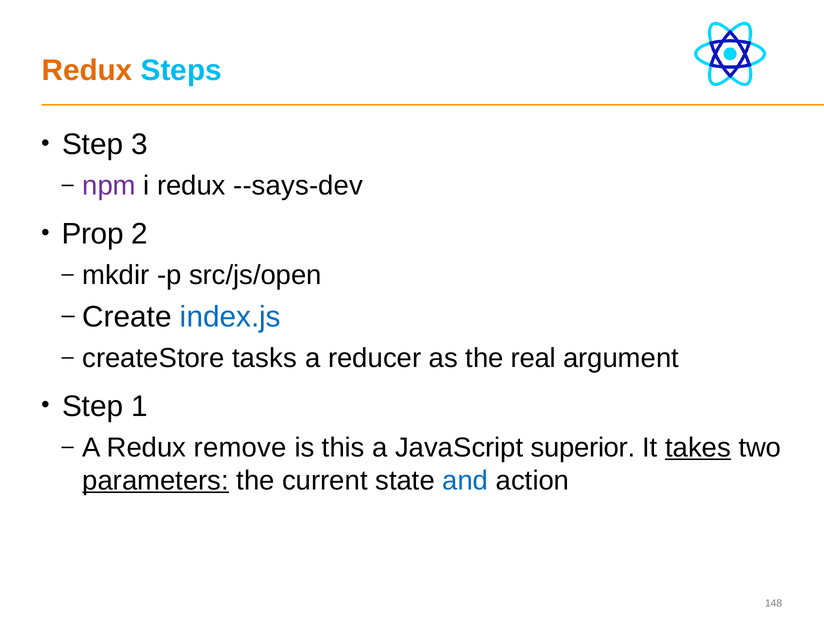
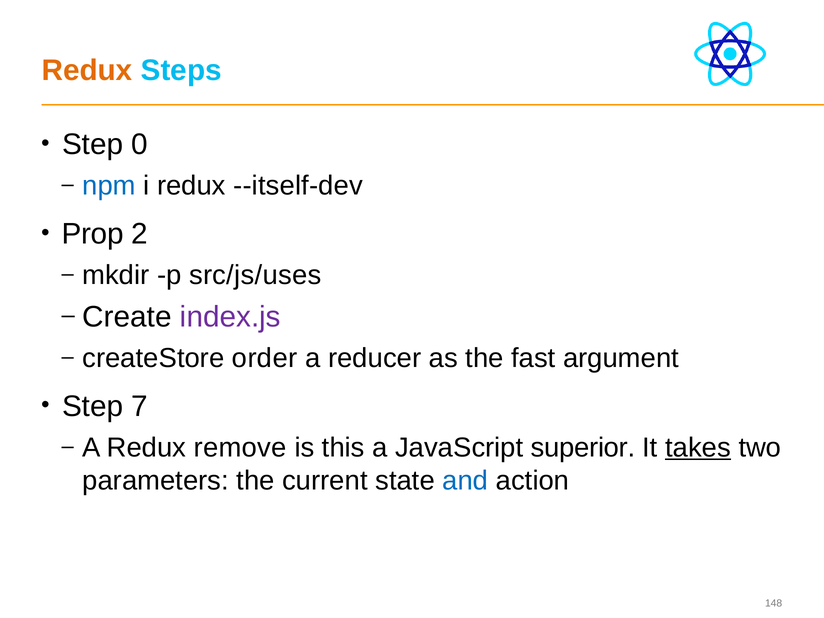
3: 3 -> 0 (140, 144)
npm colour: purple -> blue (109, 186)
--says-dev: --says-dev -> --itself-dev (298, 186)
src/js/open: src/js/open -> src/js/uses (255, 275)
index.js colour: blue -> purple (230, 317)
tasks: tasks -> order (265, 358)
real: real -> fast (533, 358)
1: 1 -> 7 (140, 406)
parameters underline: present -> none (156, 481)
